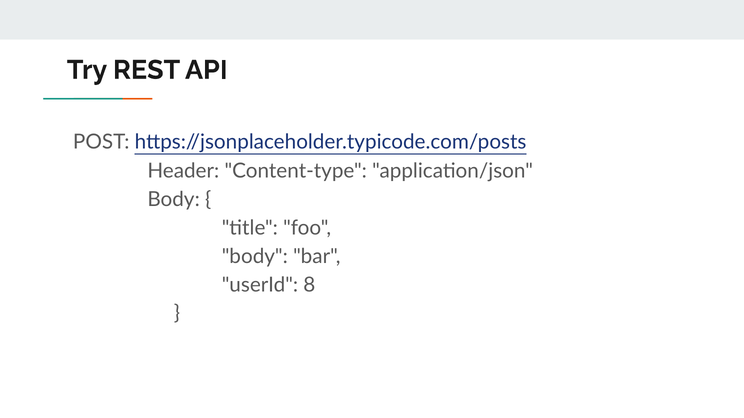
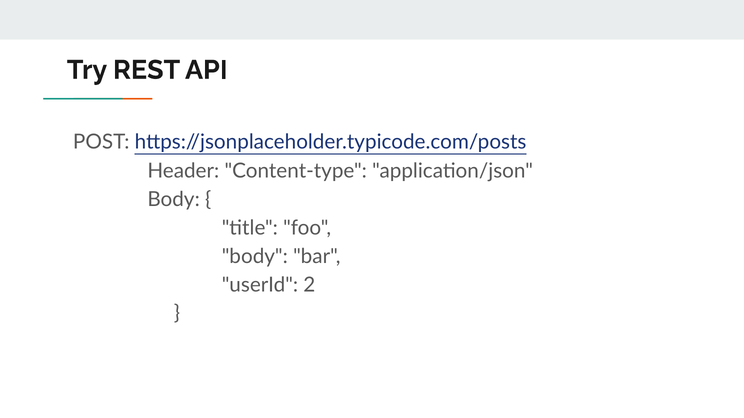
8: 8 -> 2 (309, 285)
